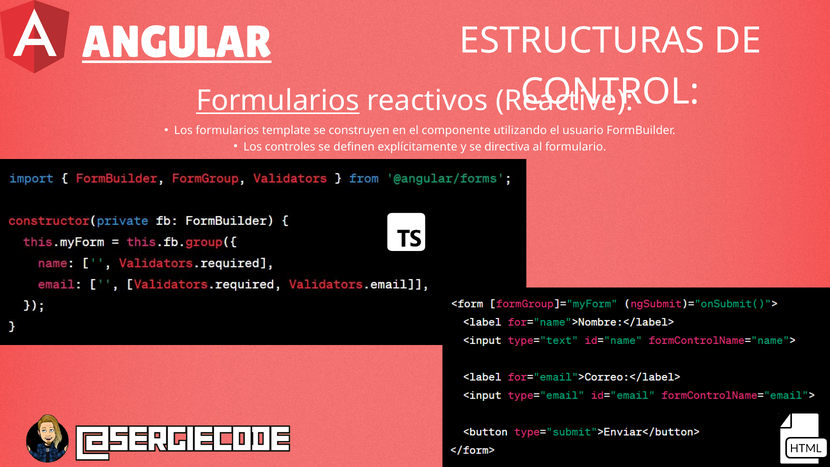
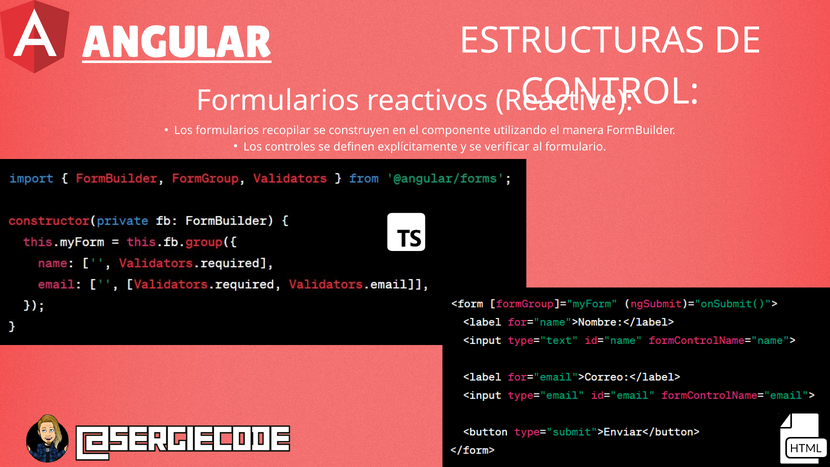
Formularios underline: present -> none (278, 101)
template: template -> recopilar (286, 131)
usuario: usuario -> manera (583, 131)
directiva: directiva -> verificar (507, 147)
